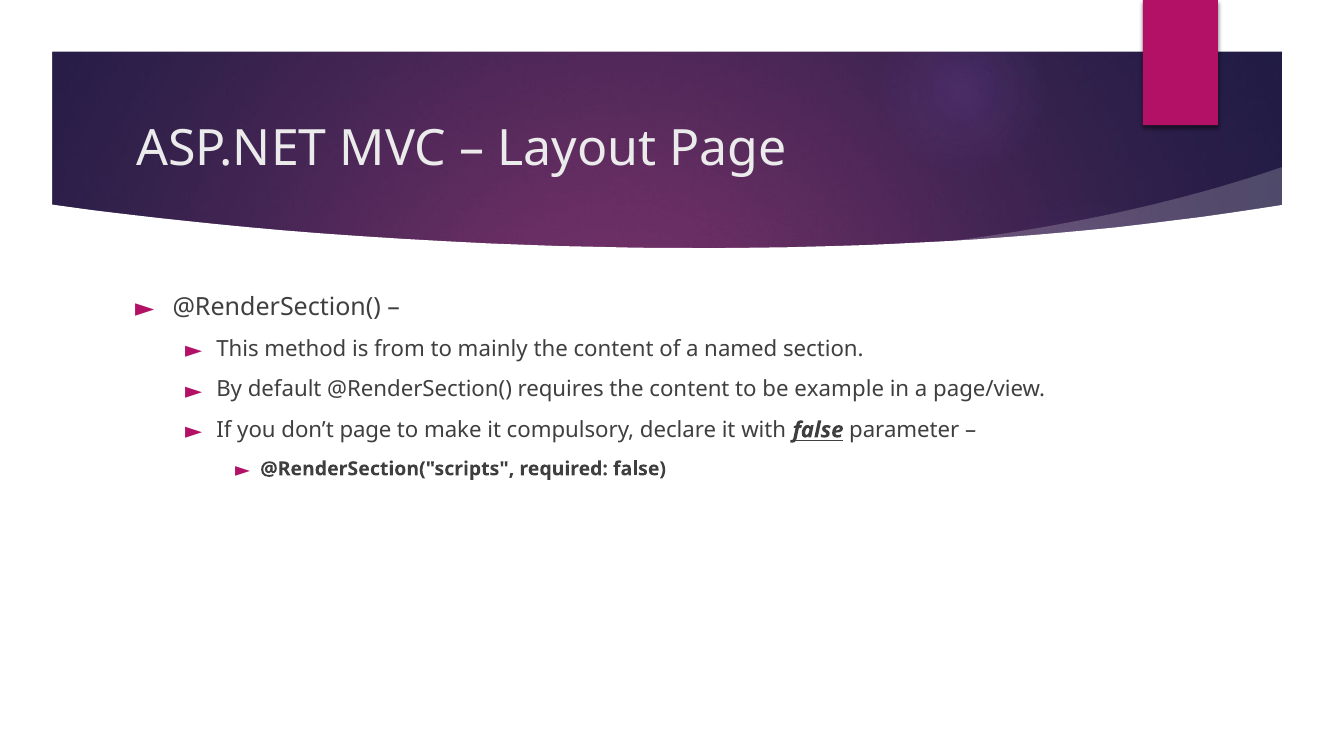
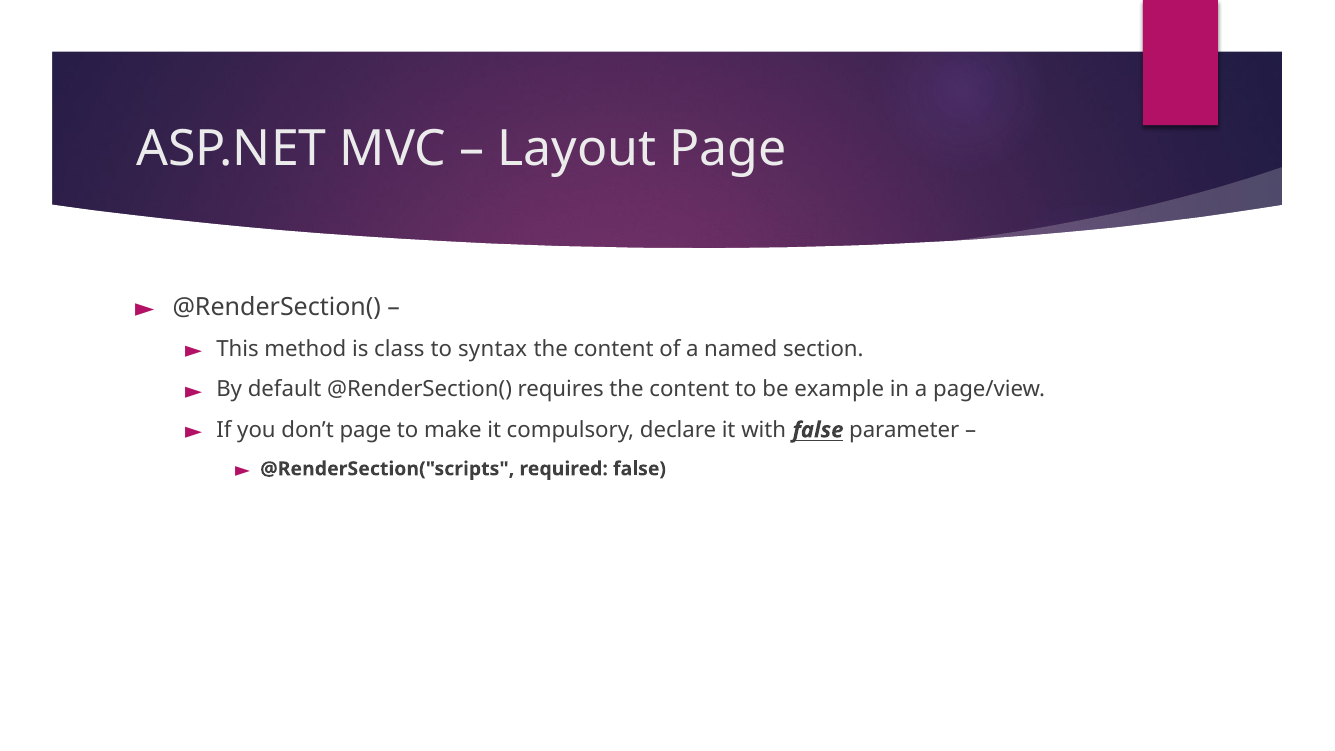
from: from -> class (399, 349)
mainly: mainly -> syntax (493, 349)
